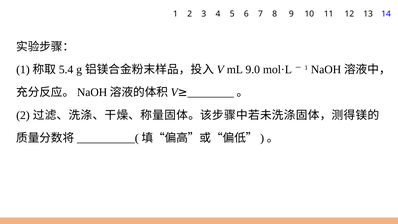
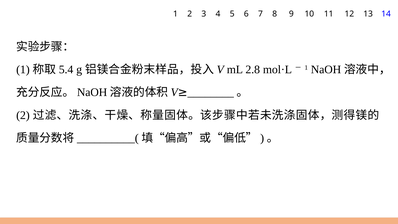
9.0: 9.0 -> 2.8 (253, 70)
